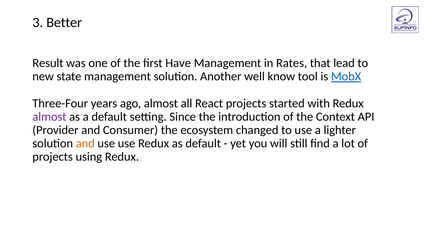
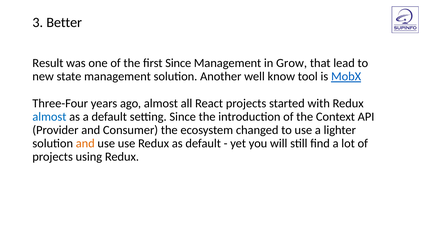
first Have: Have -> Since (178, 63)
Rates: Rates -> Grow (292, 63)
almost colour: purple -> blue (49, 117)
